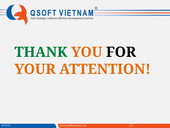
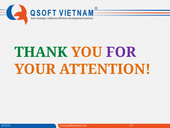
FOR colour: black -> purple (121, 52)
